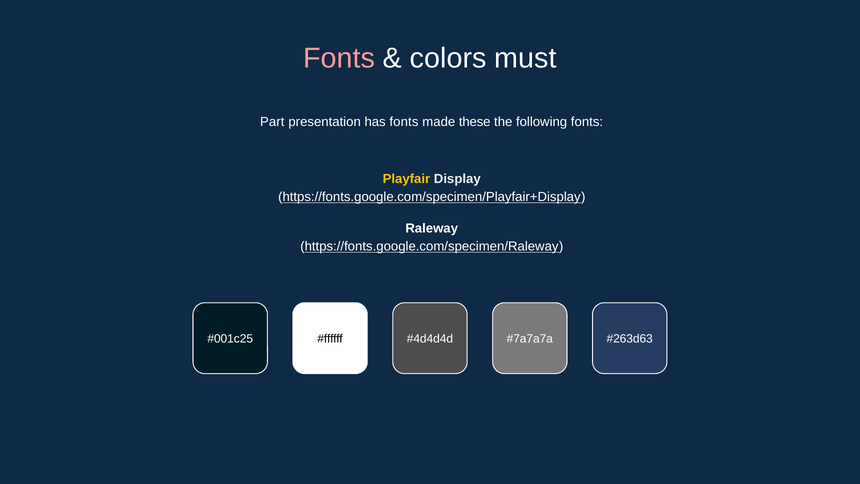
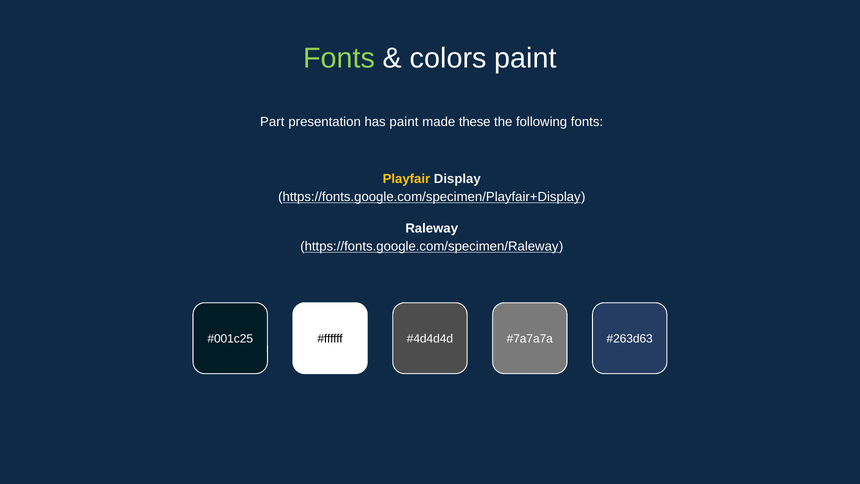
Fonts colour: pink -> light green (339, 58)
colors must: must -> paint (525, 58)
has fonts: fonts -> paint (404, 122)
